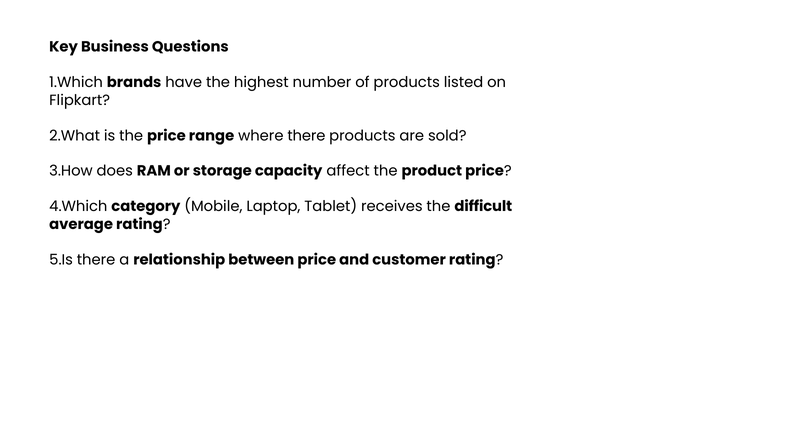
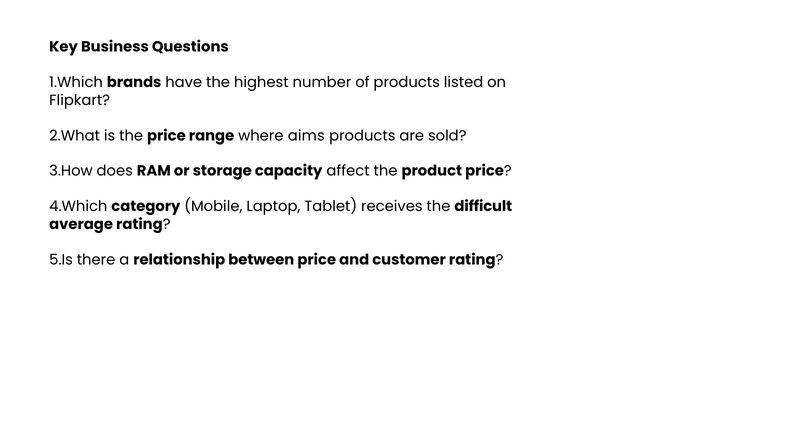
where there: there -> aims (306, 136)
